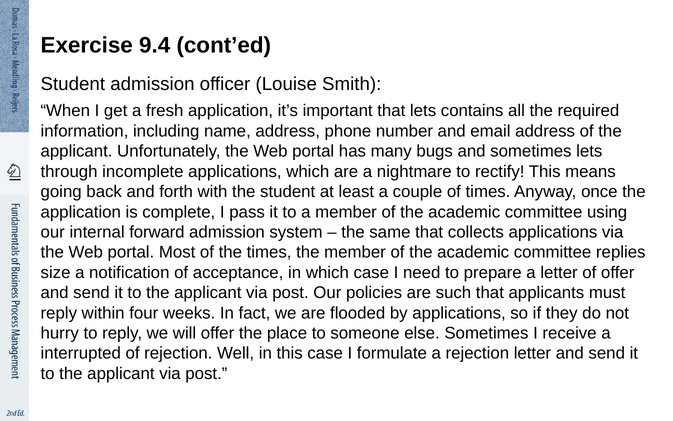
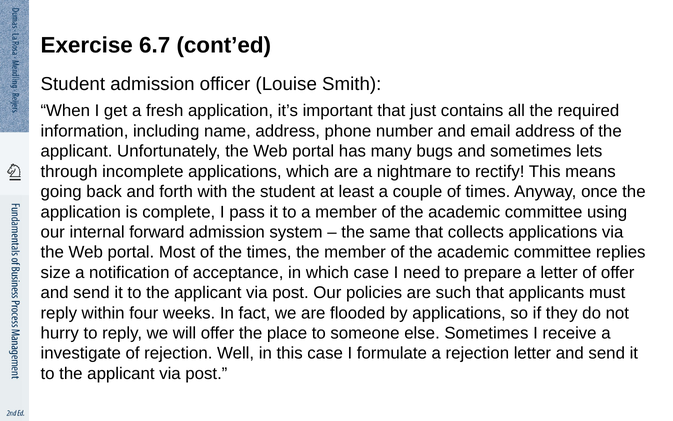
9.4: 9.4 -> 6.7 (155, 45)
that lets: lets -> just (423, 111)
interrupted: interrupted -> investigate (81, 353)
